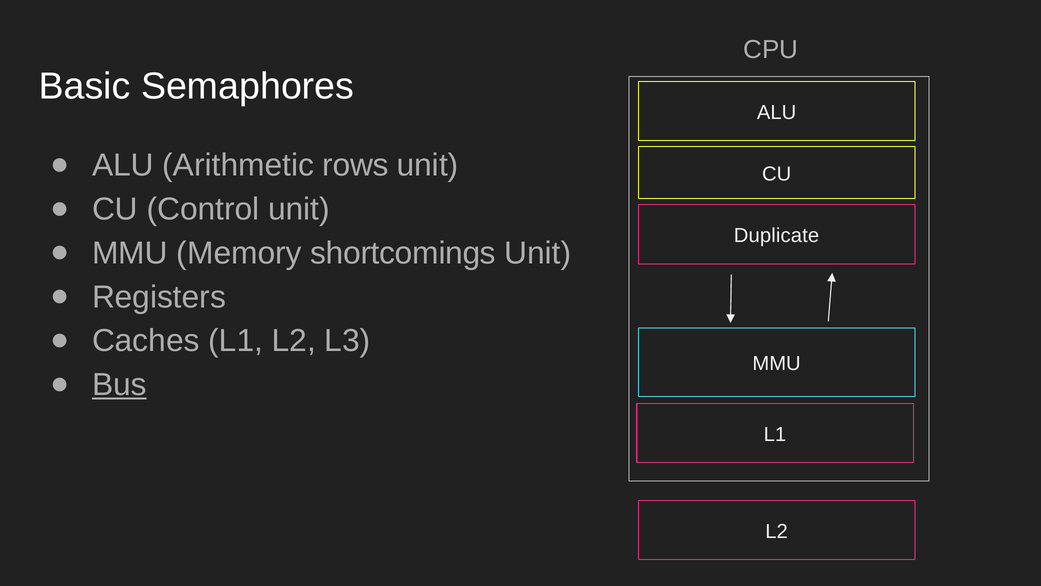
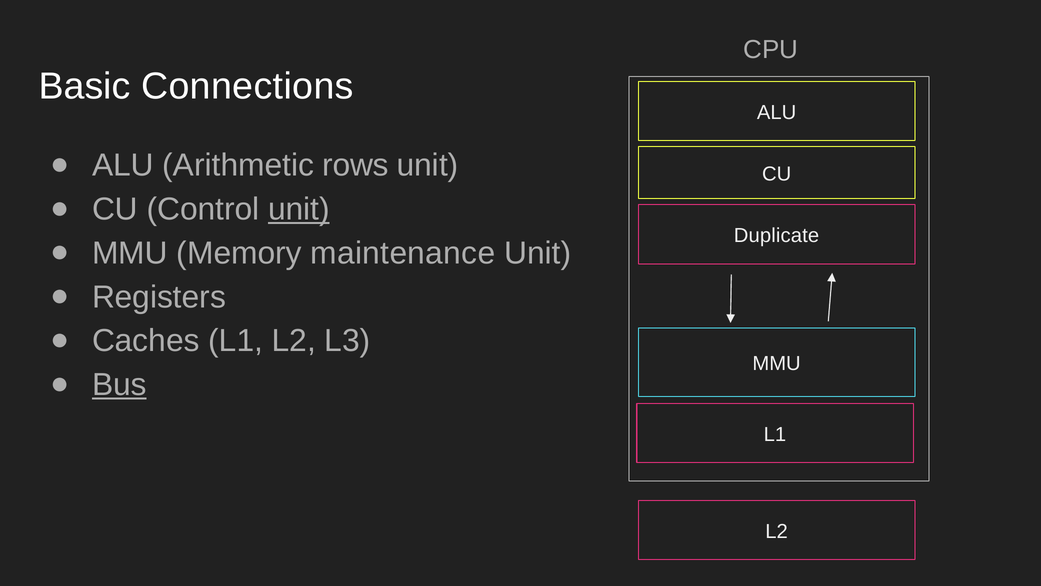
Semaphores: Semaphores -> Connections (247, 86)
unit underline: none -> present (299, 209)
shortcomings: shortcomings -> maintenance (403, 253)
